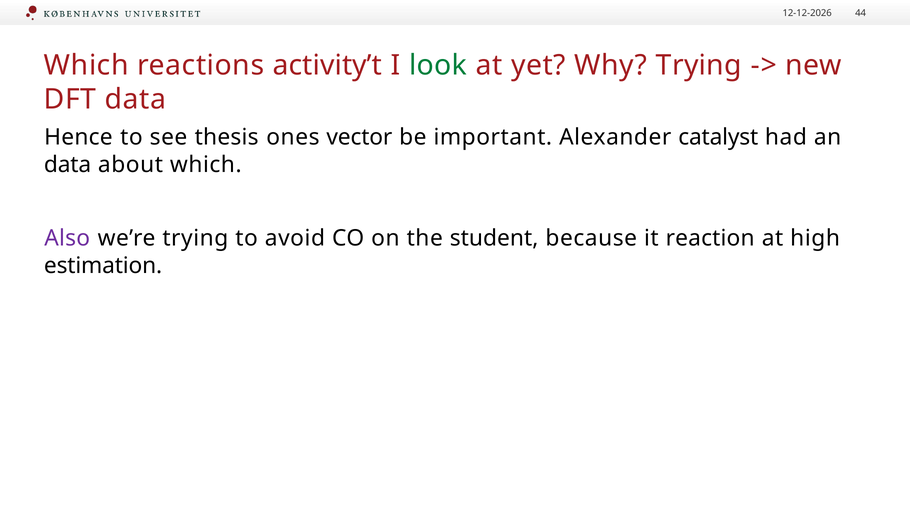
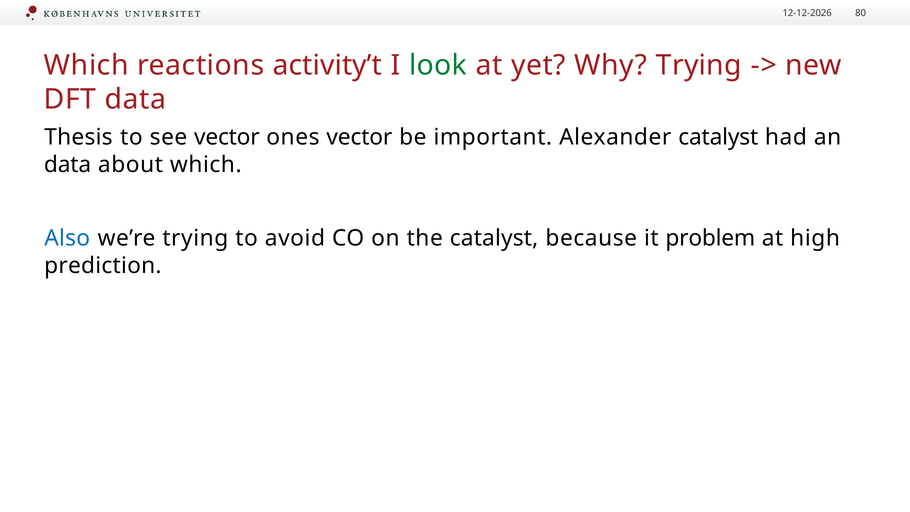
44: 44 -> 80 (861, 13)
Hence: Hence -> Thesis (78, 137)
see thesis: thesis -> vector (227, 137)
Also colour: purple -> blue (67, 238)
the student: student -> catalyst (494, 238)
reaction: reaction -> problem (710, 238)
estimation: estimation -> prediction (103, 265)
